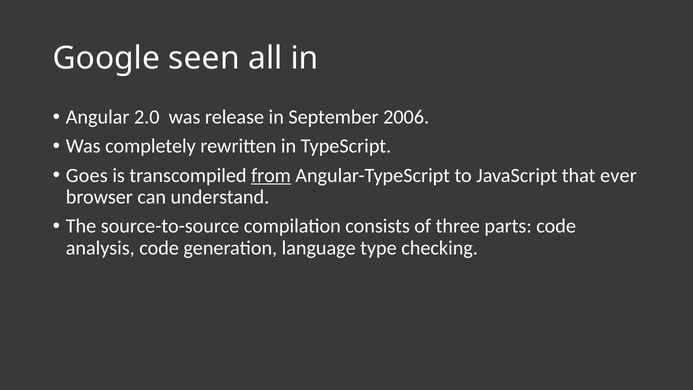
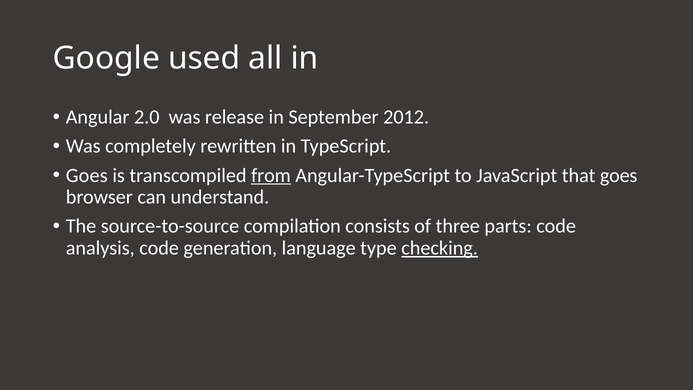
seen: seen -> used (204, 58)
2006: 2006 -> 2012 (406, 117)
that ever: ever -> goes (619, 175)
checking underline: none -> present (440, 248)
